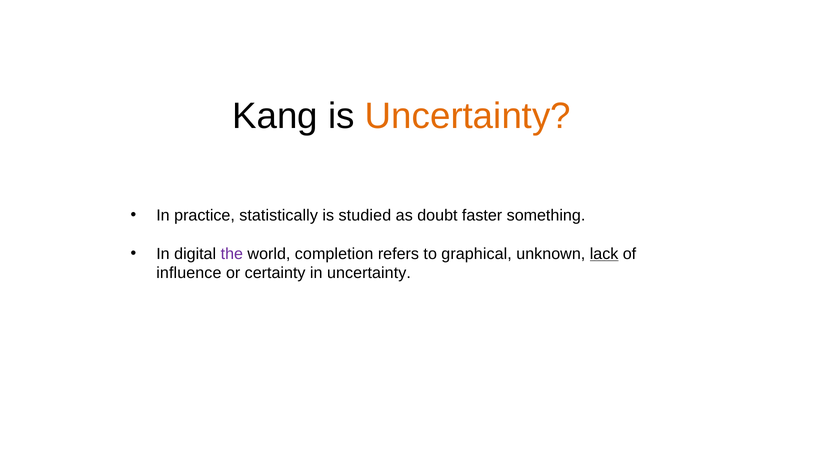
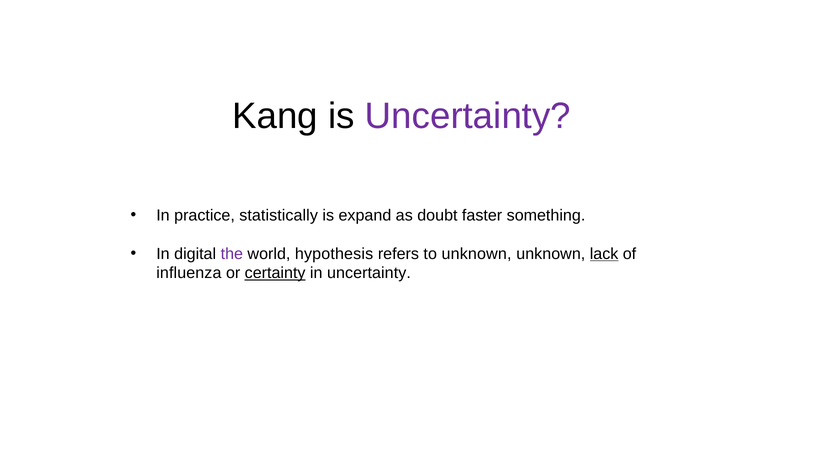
Uncertainty colour: orange -> purple (468, 116)
studied: studied -> expand (365, 215)
completion: completion -> hypothesis (334, 254)
to graphical: graphical -> unknown (477, 254)
influence: influence -> influenza (189, 273)
certainty underline: none -> present (275, 273)
